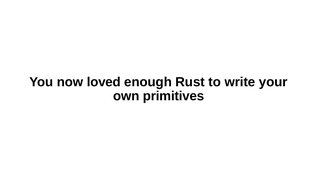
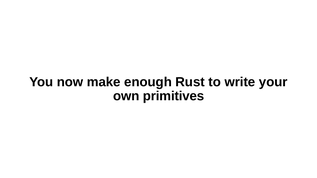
loved: loved -> make (104, 82)
